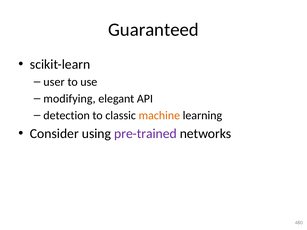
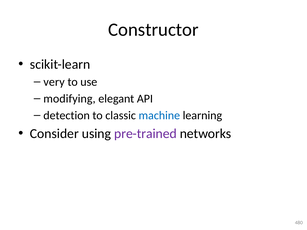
Guaranteed: Guaranteed -> Constructor (153, 30)
user: user -> very (54, 82)
machine colour: orange -> blue (159, 115)
